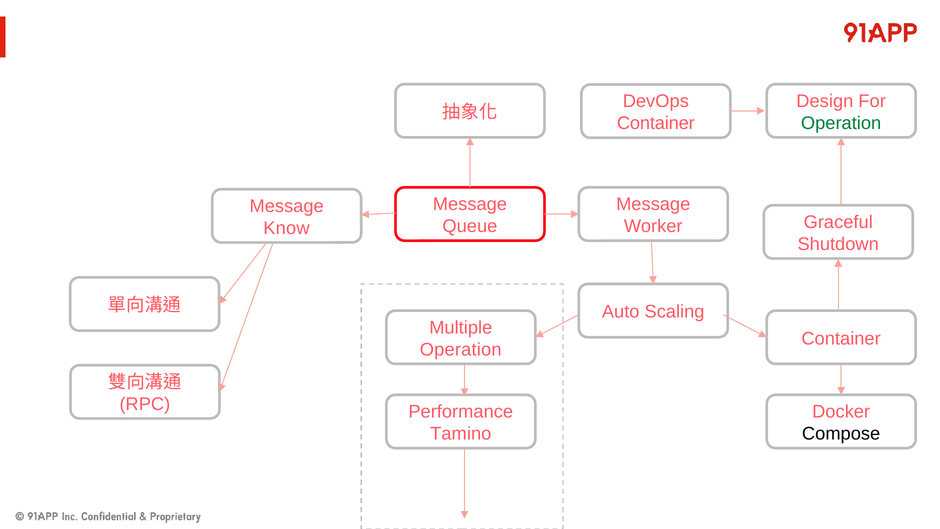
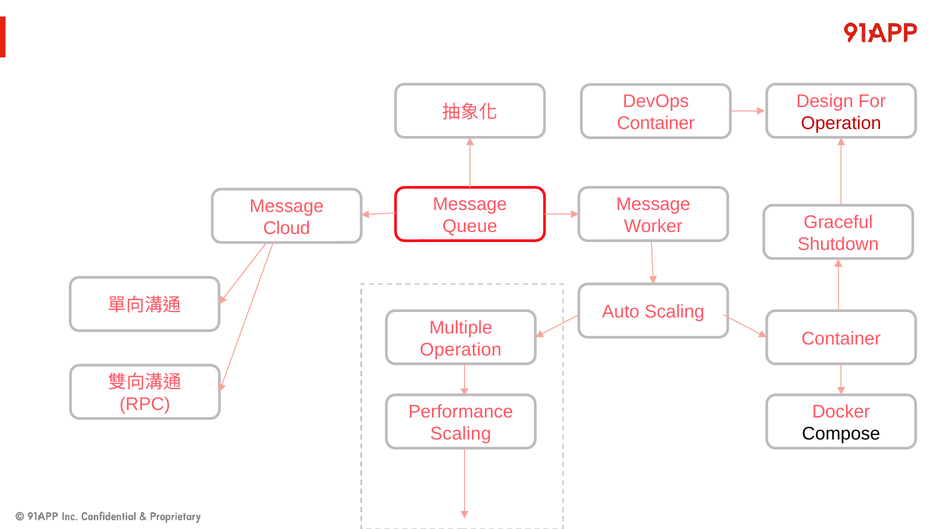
Operation colour: green -> red (841, 123)
Know: Know -> Cloud (287, 228)
Tamino: Tamino -> Scaling (461, 434)
